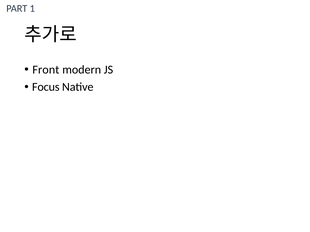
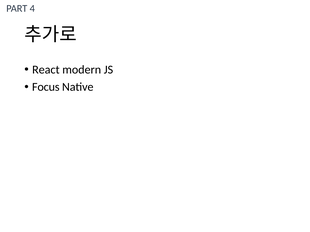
1: 1 -> 4 (32, 8)
Front: Front -> React (46, 70)
